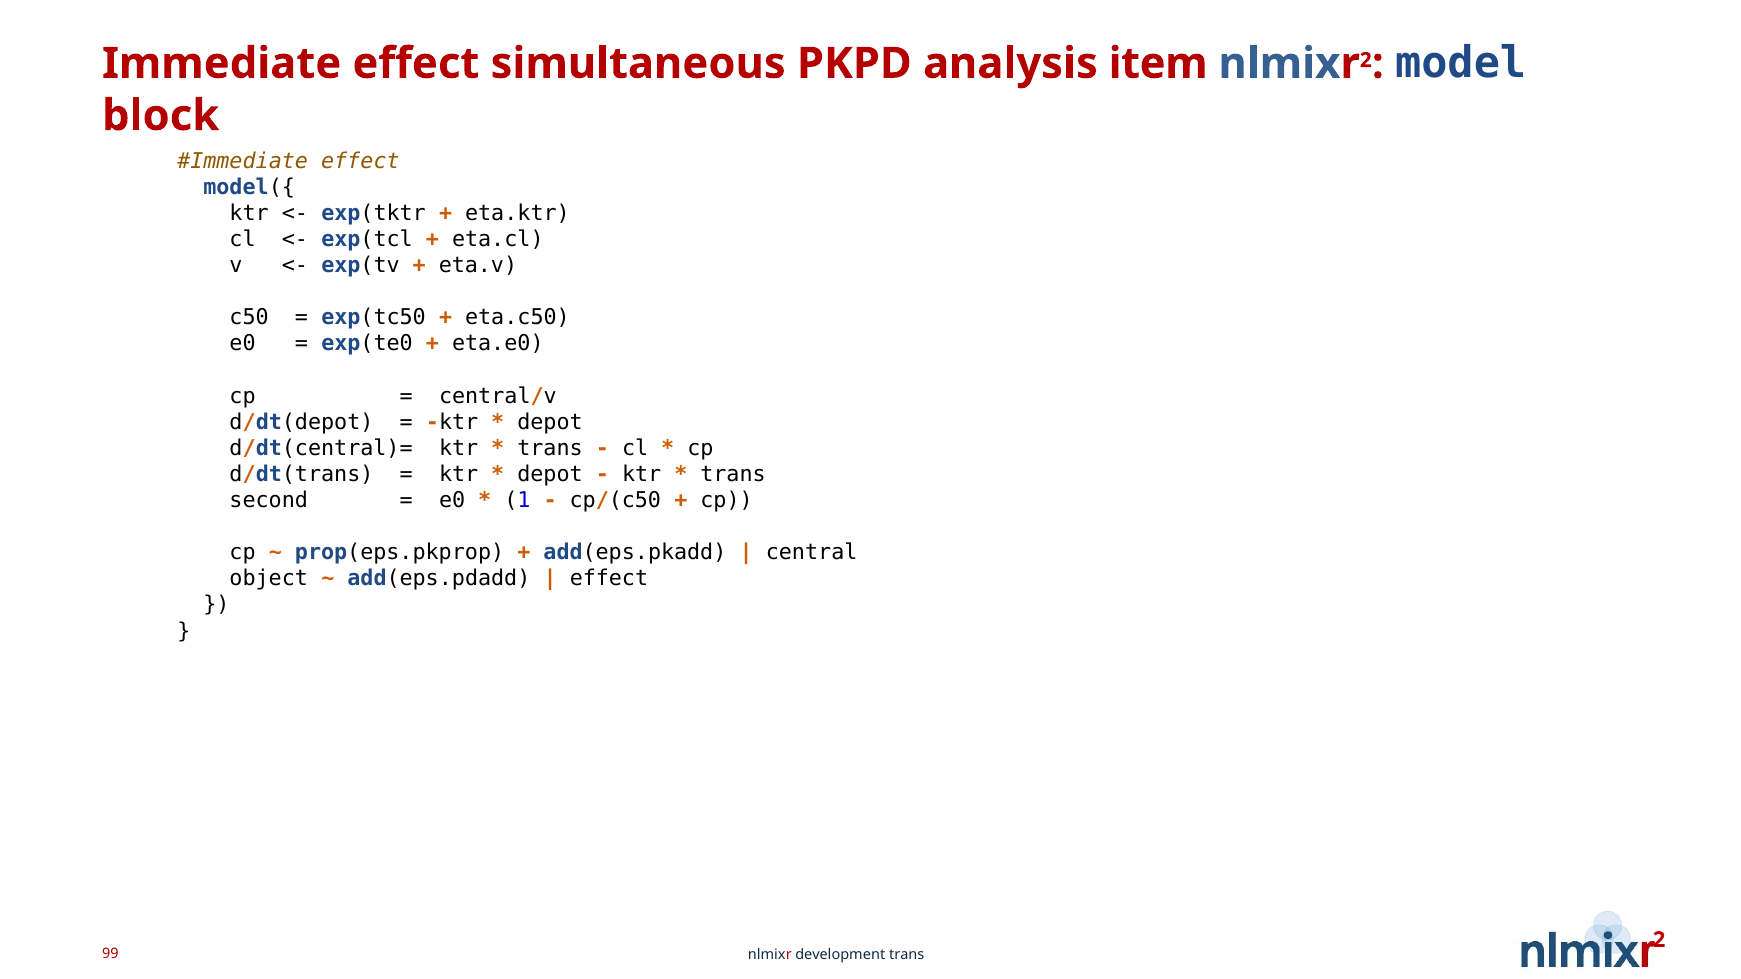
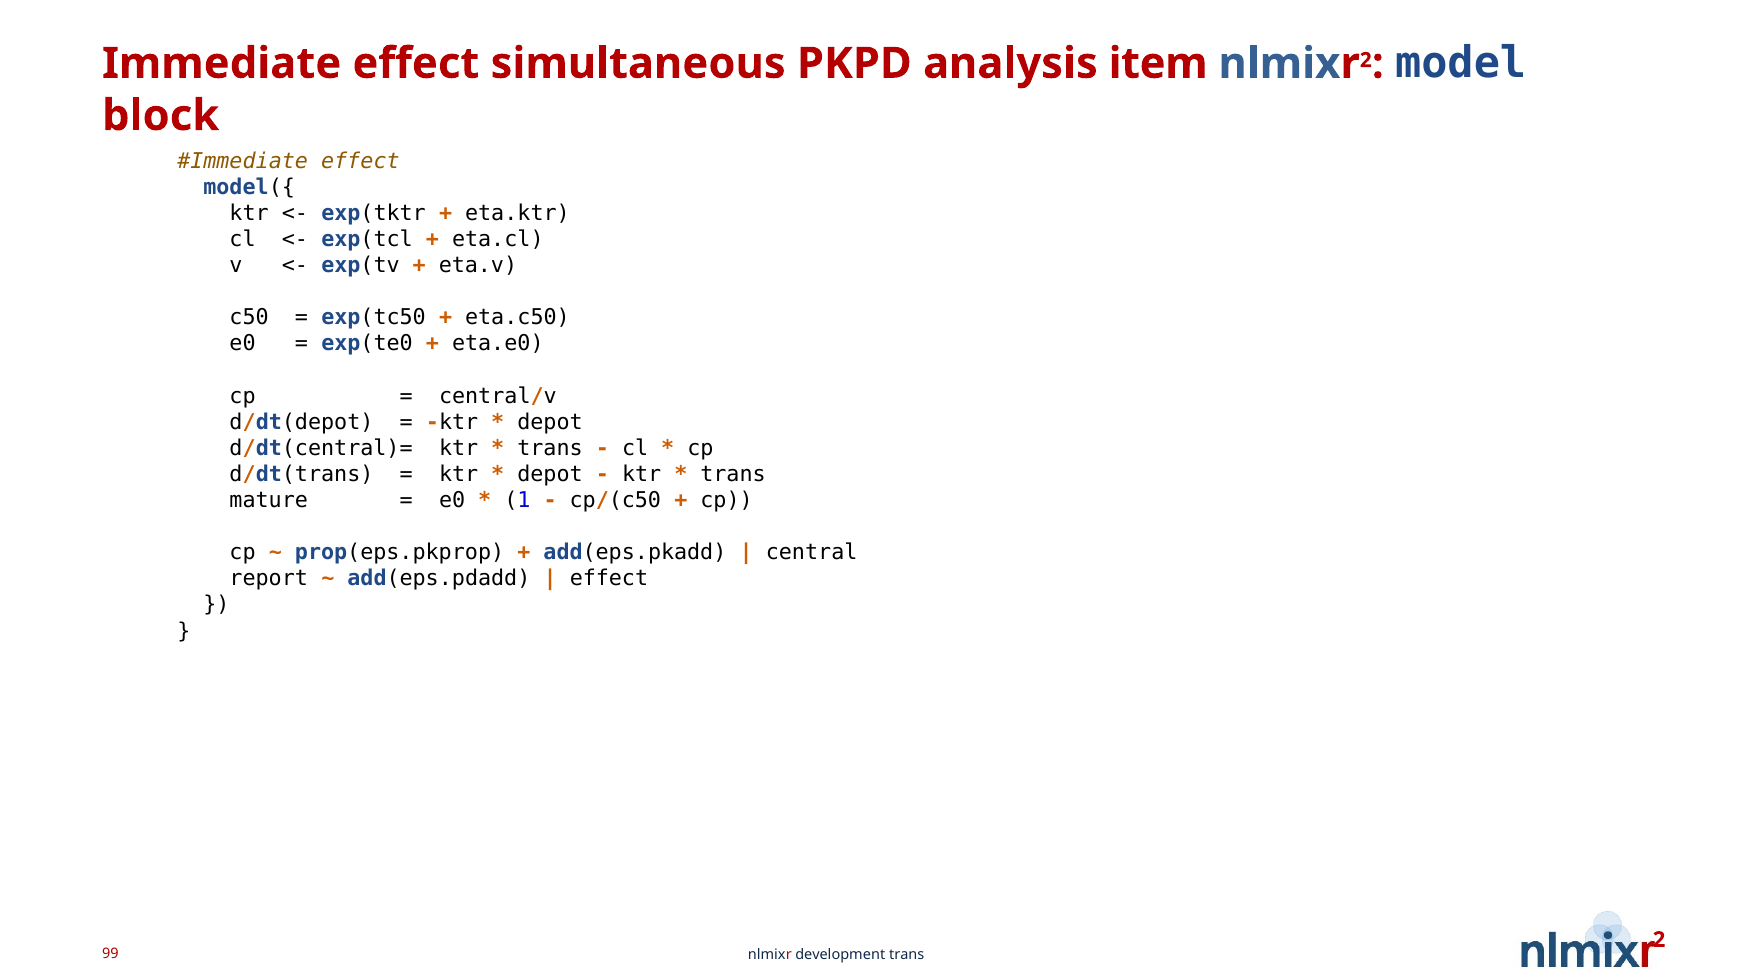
second: second -> mature (269, 500)
object: object -> report (269, 579)
